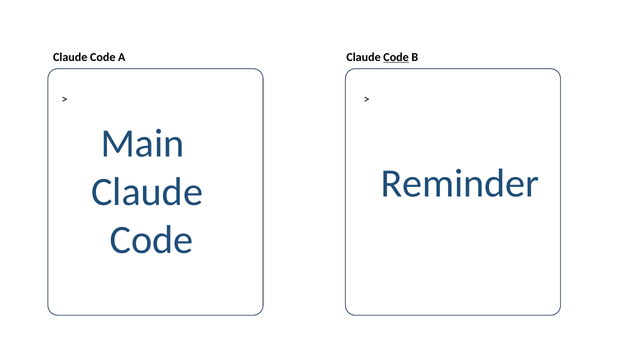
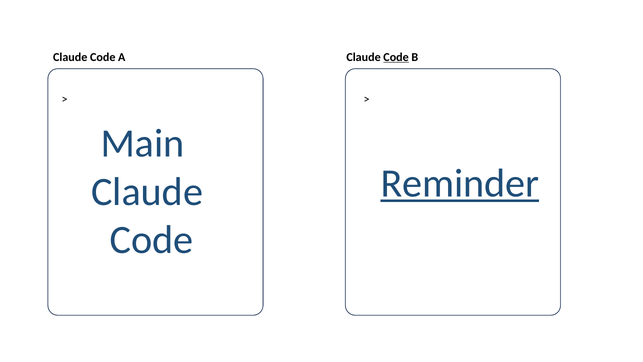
Reminder underline: none -> present (460, 183)
